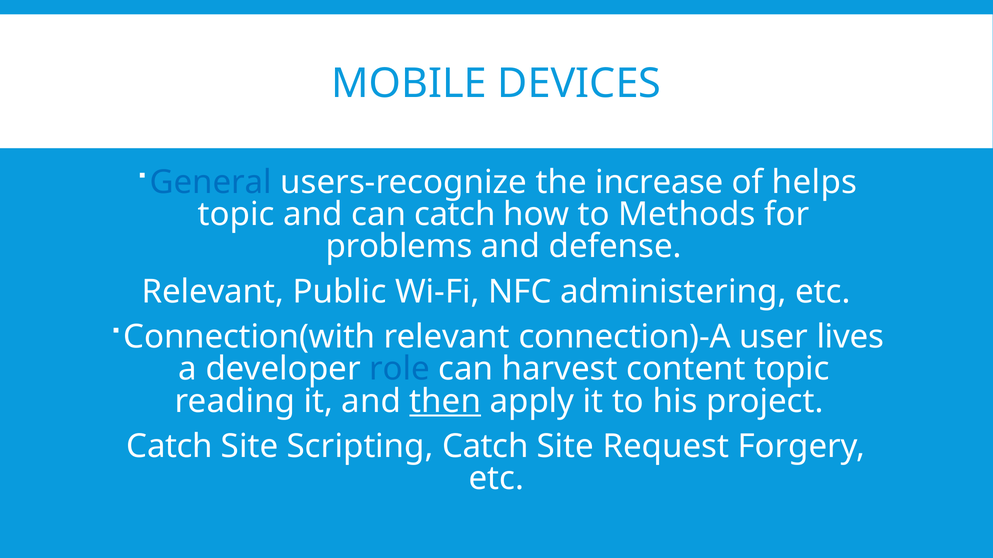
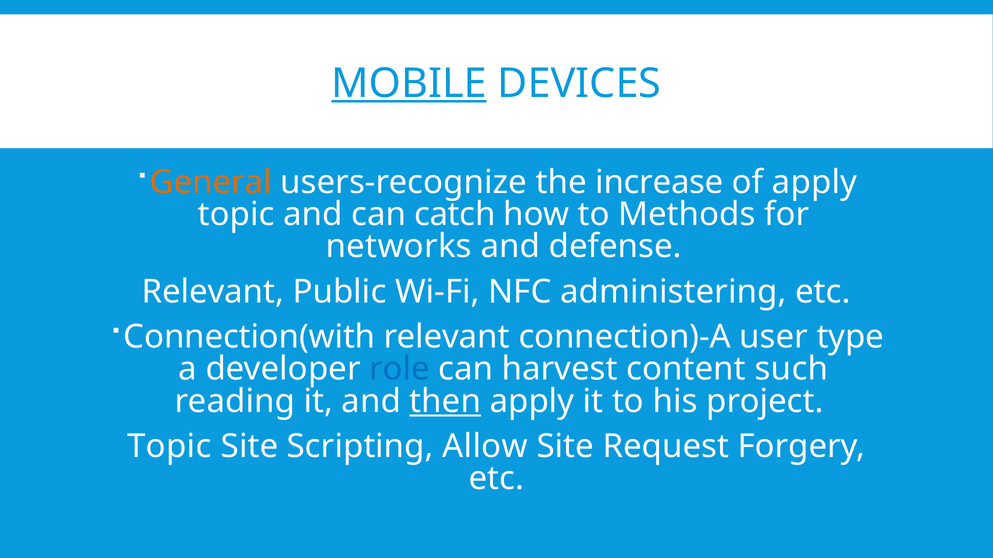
MOBILE underline: none -> present (409, 84)
General colour: blue -> orange (211, 182)
of helps: helps -> apply (815, 182)
problems: problems -> networks (399, 247)
lives: lives -> type (850, 337)
content topic: topic -> such (791, 369)
Catch: Catch -> Topic (169, 447)
Scripting Catch: Catch -> Allow (485, 447)
